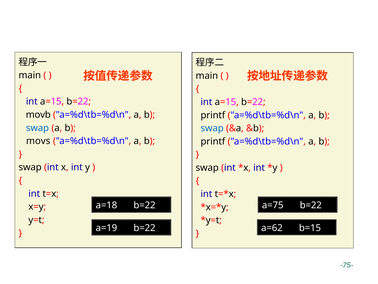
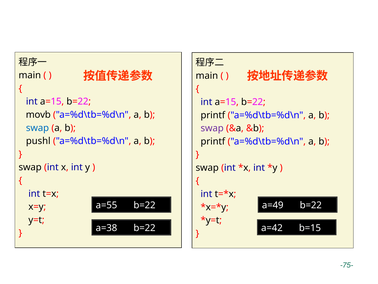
swap colour: blue -> purple (212, 128)
movs: movs -> pushl (38, 141)
a=18: a=18 -> a=55 (106, 205)
a=75: a=75 -> a=49 (273, 205)
a=62: a=62 -> a=42 (272, 228)
a=19: a=19 -> a=38 (106, 228)
